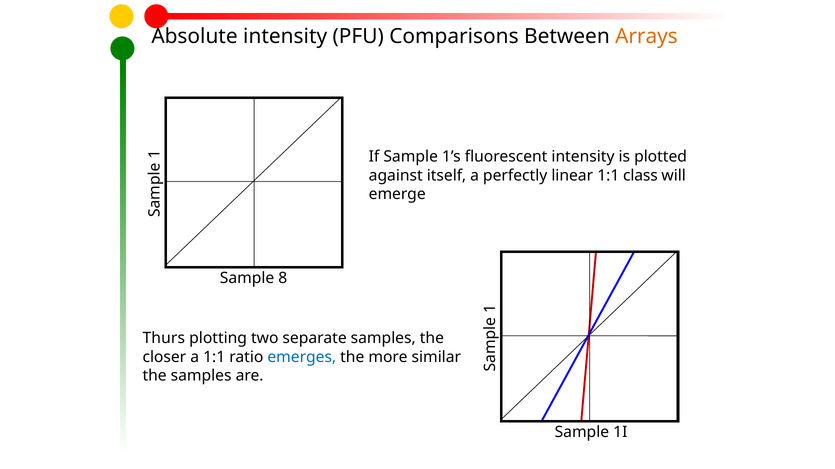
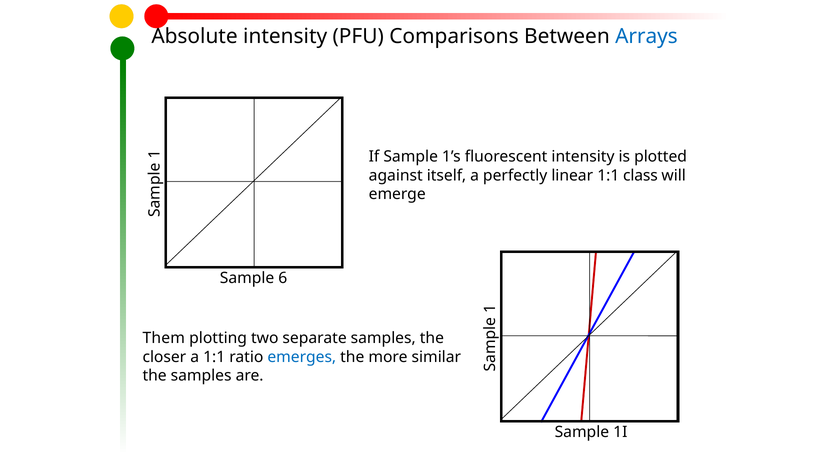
Arrays colour: orange -> blue (646, 37)
8: 8 -> 6 (283, 278)
Thurs: Thurs -> Them (164, 339)
